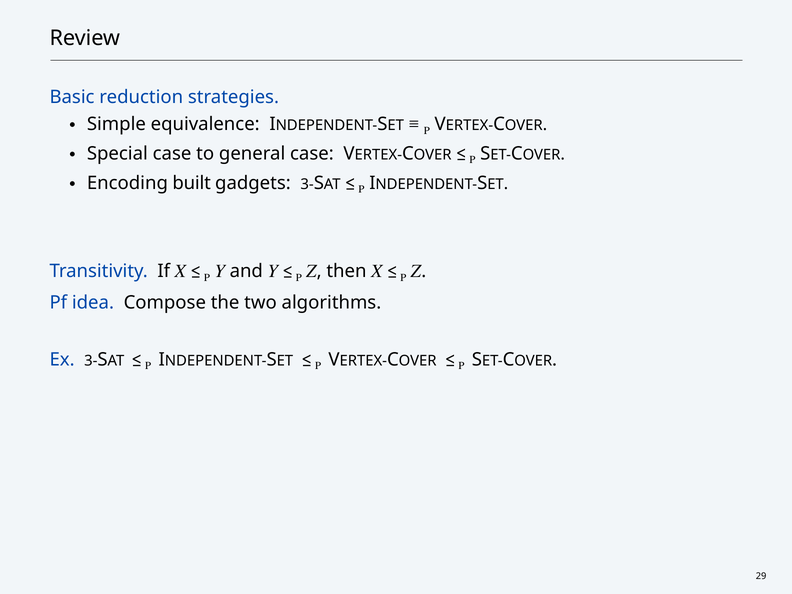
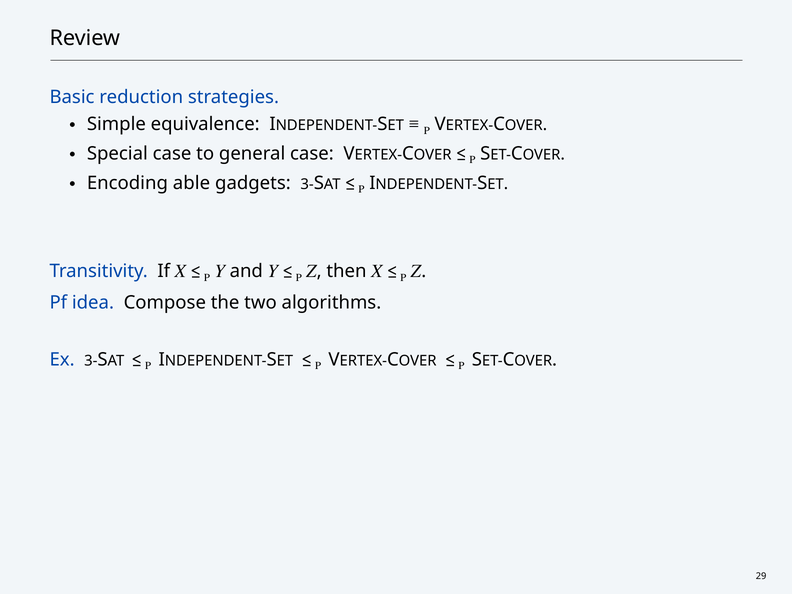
built: built -> able (191, 183)
